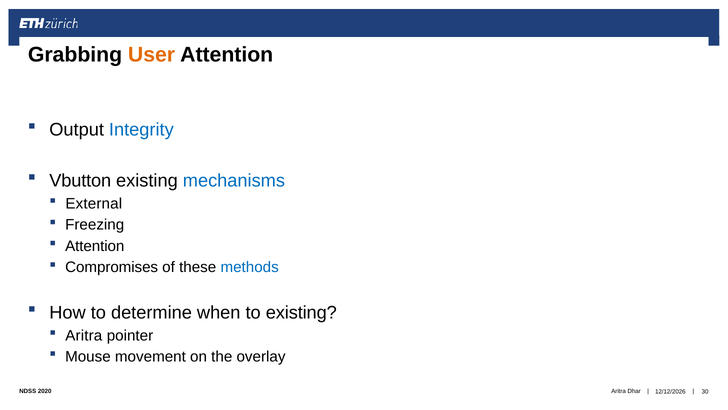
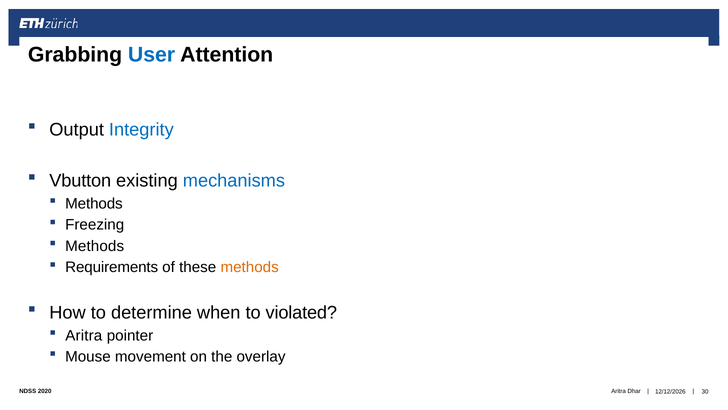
User colour: orange -> blue (152, 55)
External: External -> Methods (94, 204)
Attention: Attention -> Methods (95, 246)
Compromises: Compromises -> Requirements (112, 267)
methods colour: blue -> orange (250, 267)
to existing: existing -> violated (301, 313)
